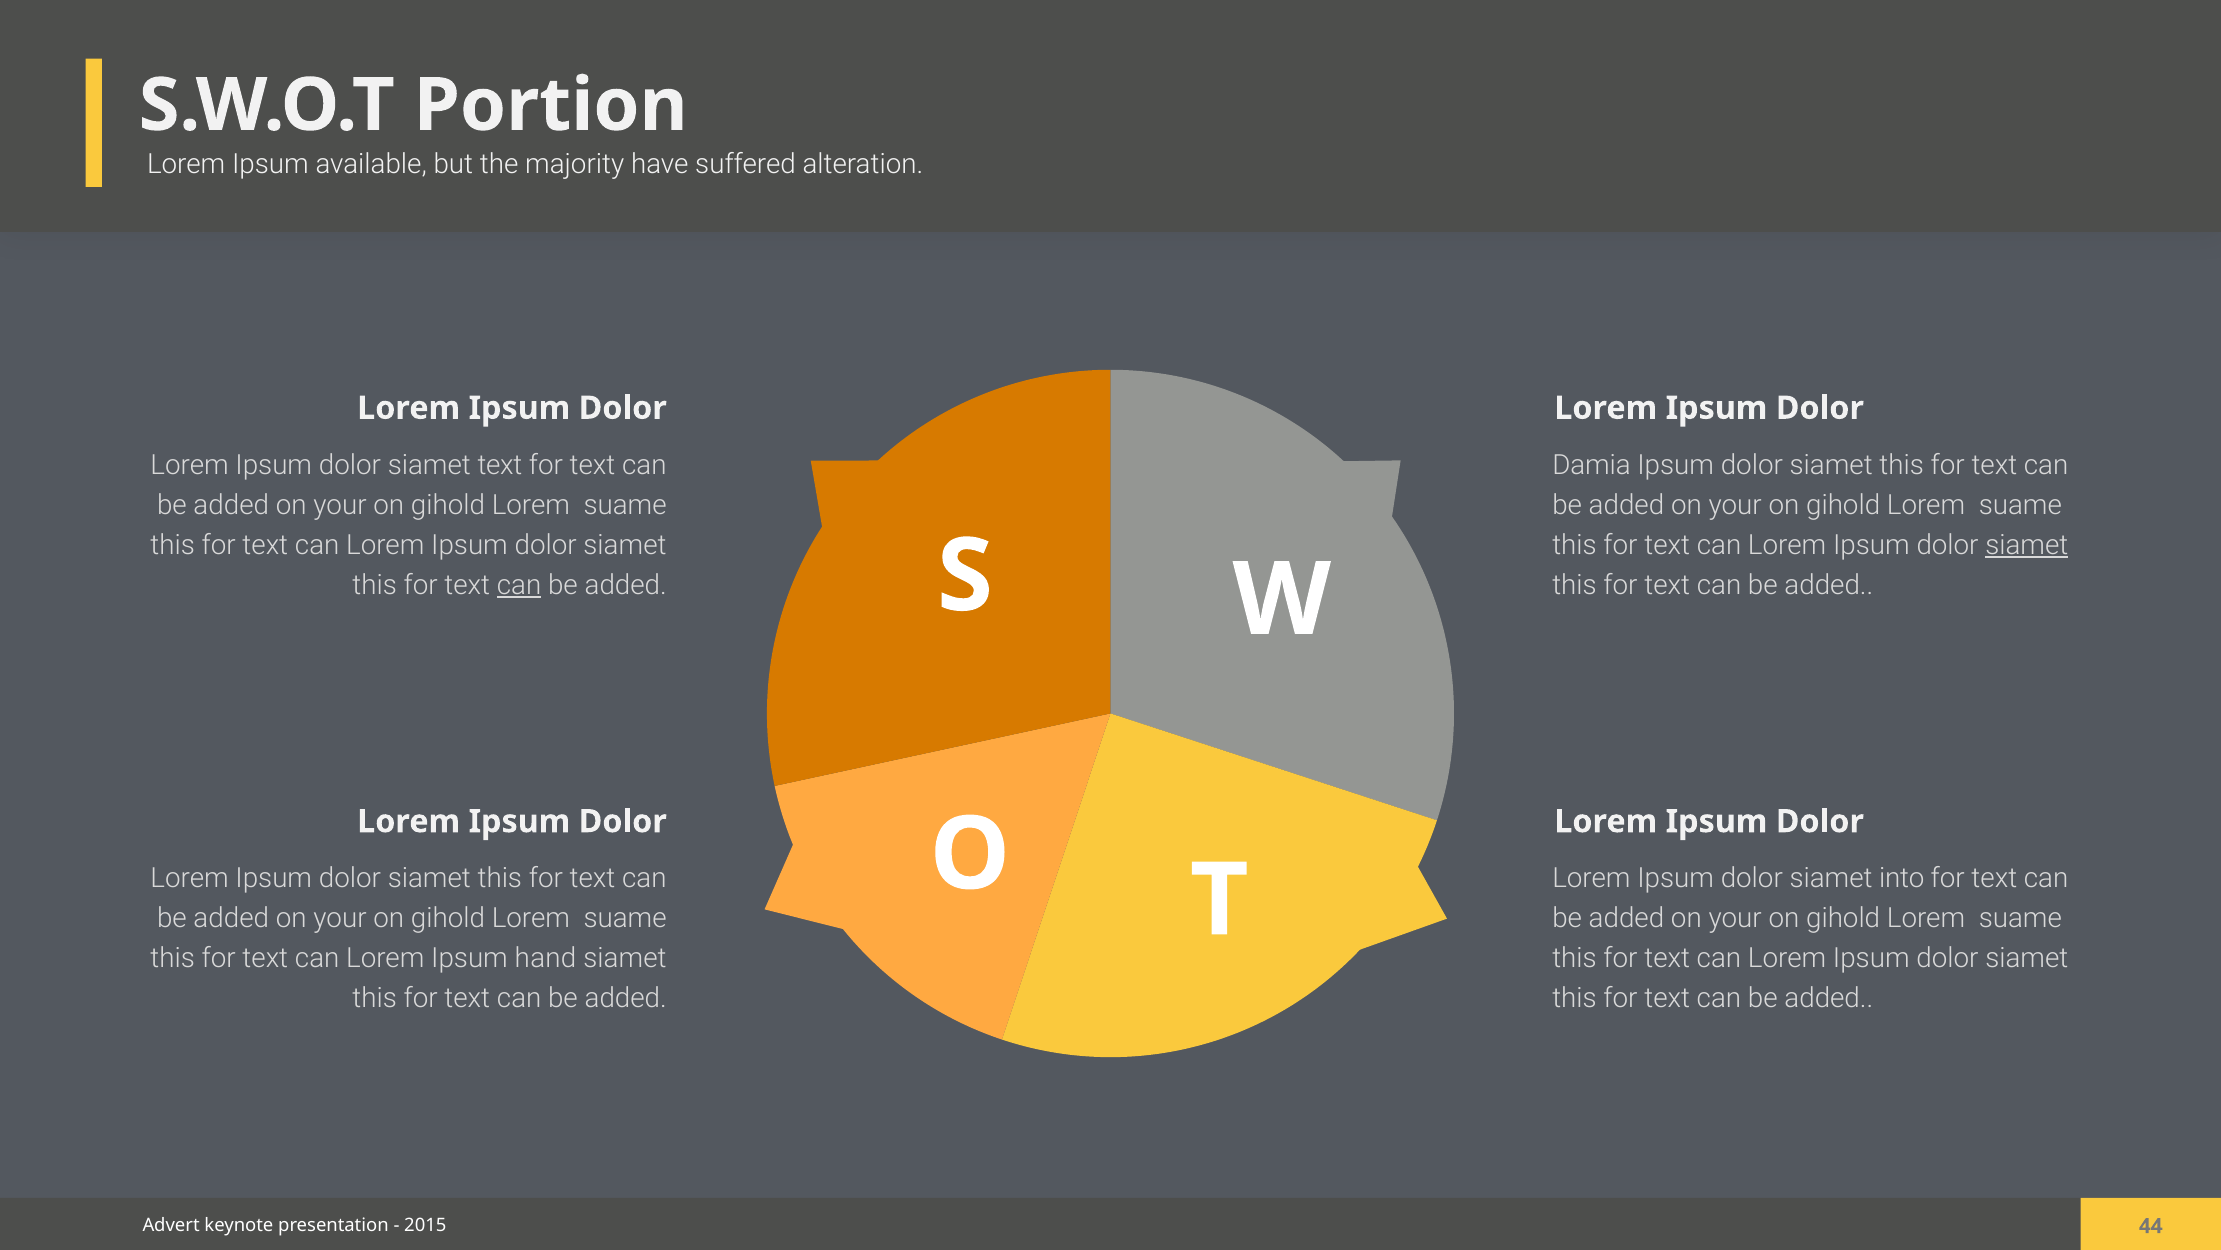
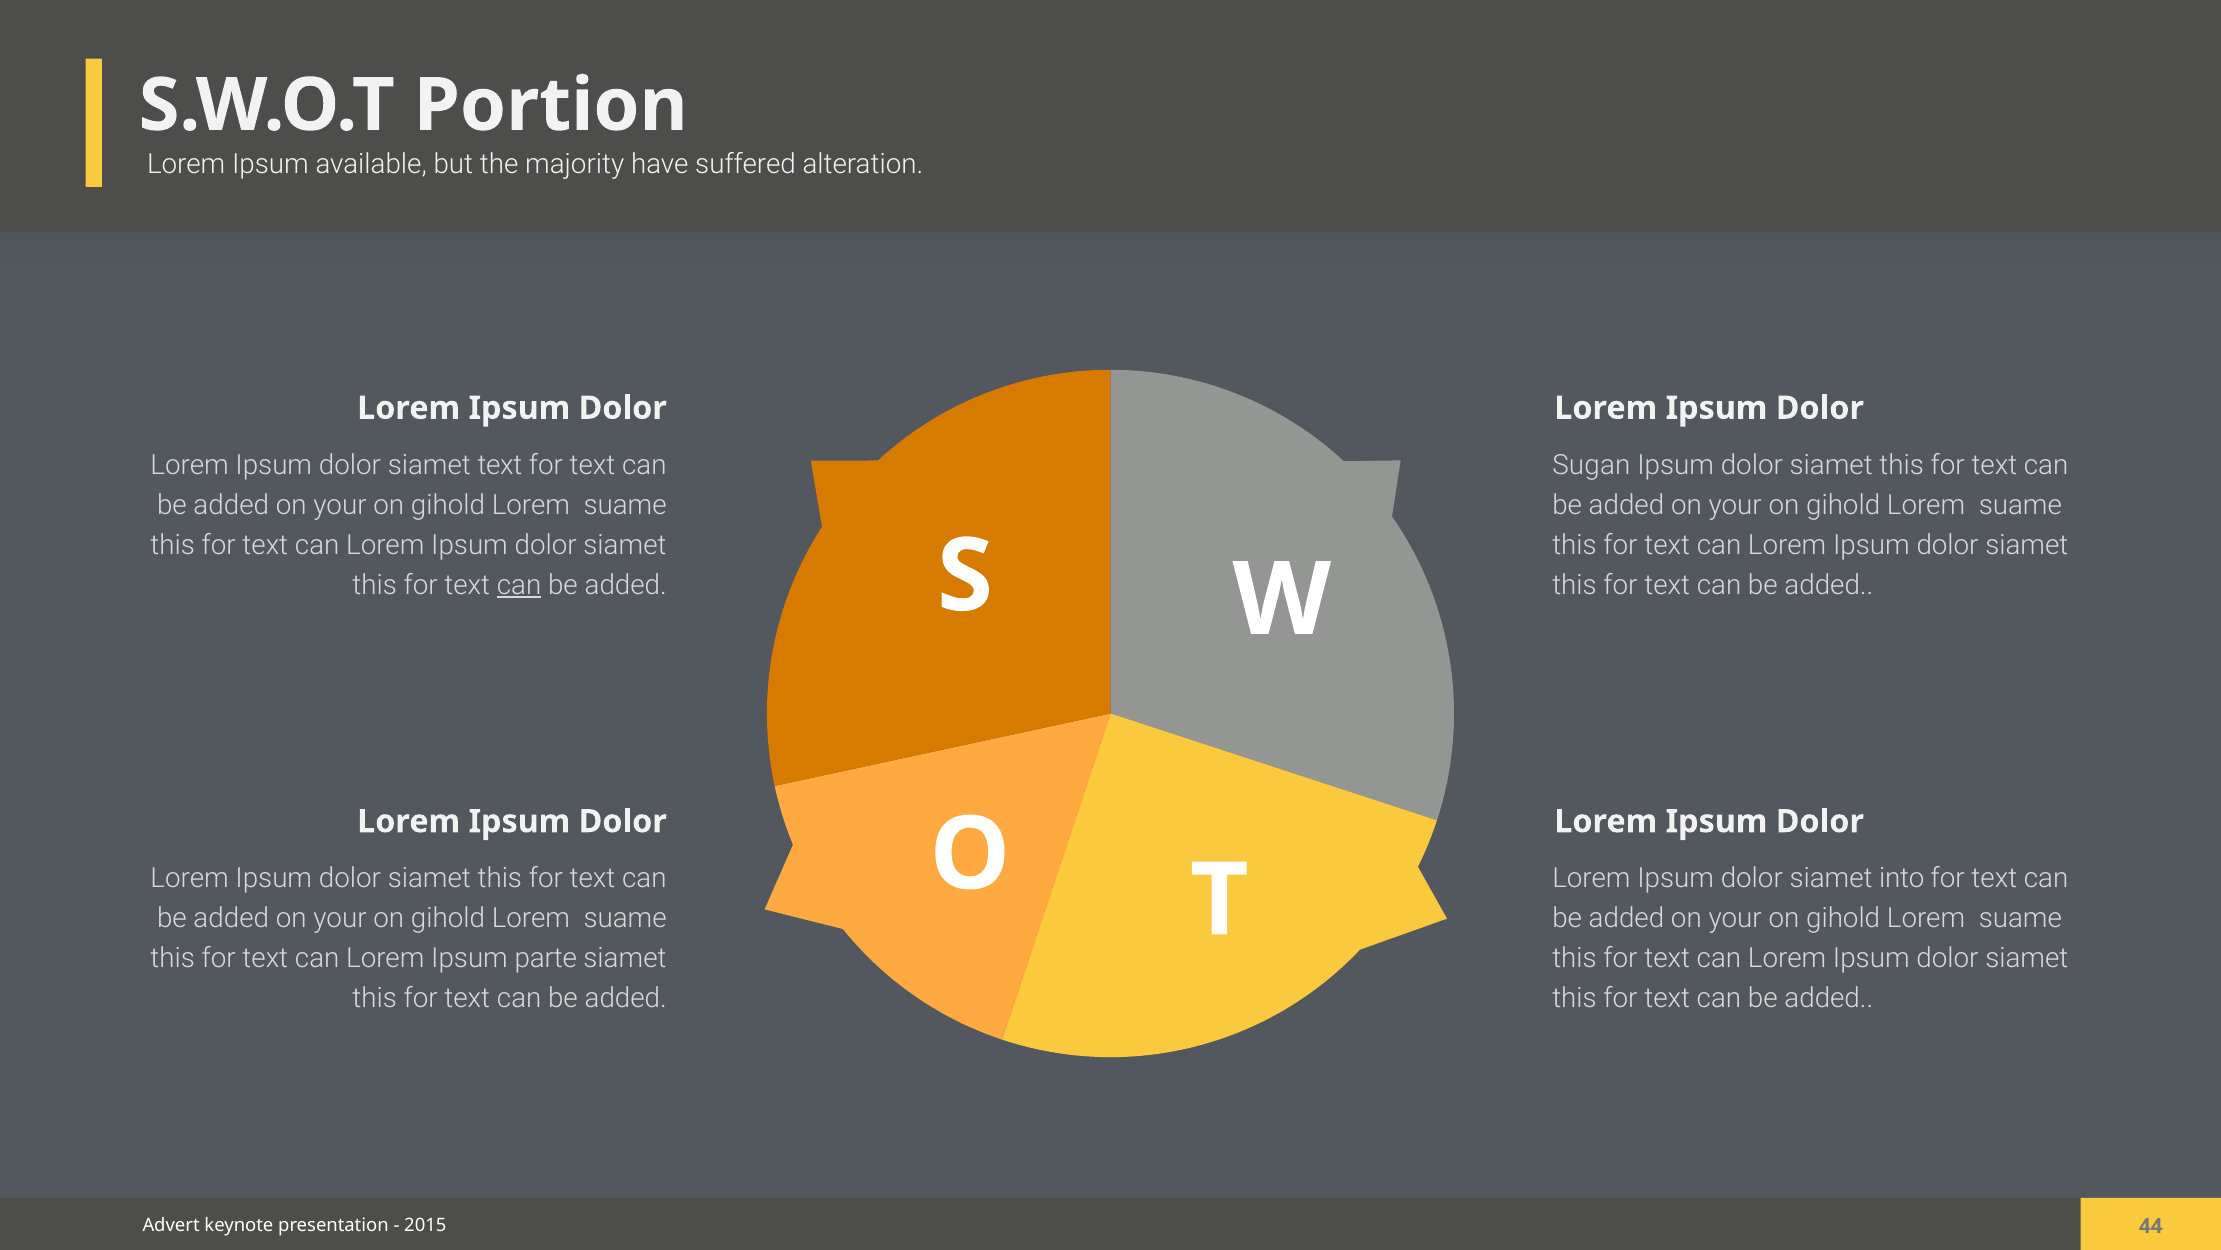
Damia: Damia -> Sugan (1591, 465)
siamet underline: present -> none (2027, 545)
hand: hand -> parte (546, 958)
